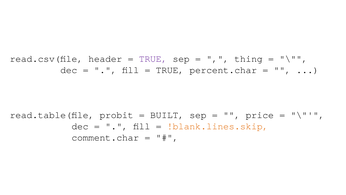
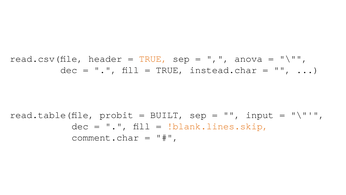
TRUE colour: purple -> orange (153, 59)
thing: thing -> anova (249, 59)
percent.char: percent.char -> instead.char (223, 70)
price: price -> input (260, 115)
